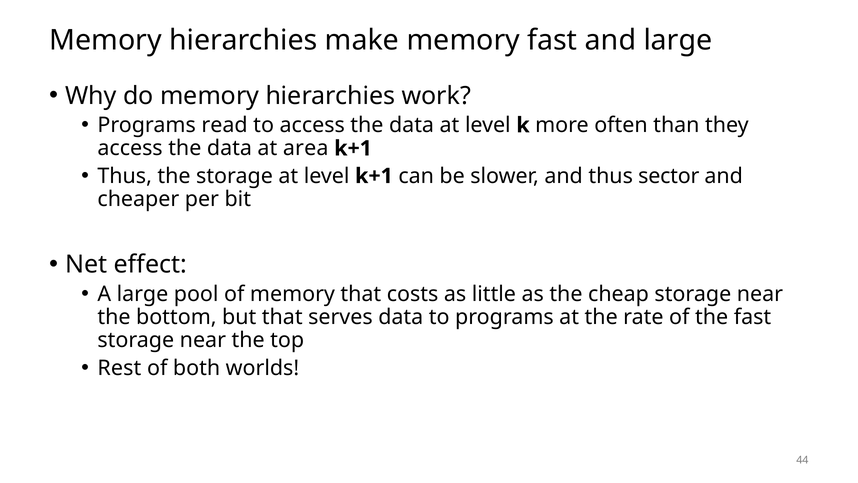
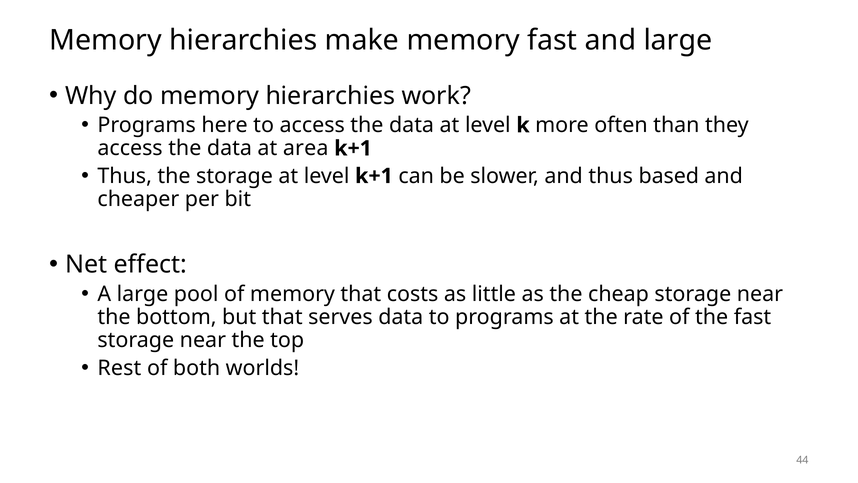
read: read -> here (225, 125)
sector: sector -> based (669, 176)
